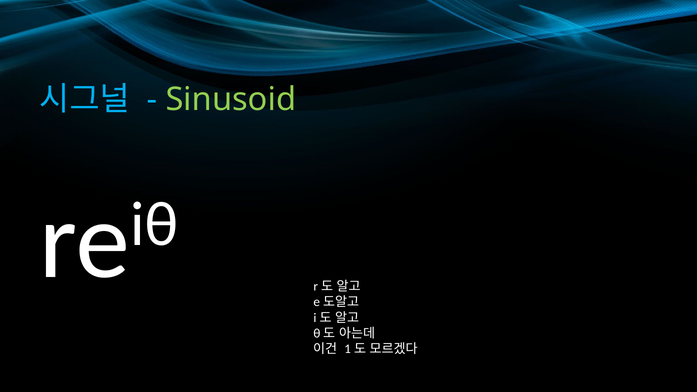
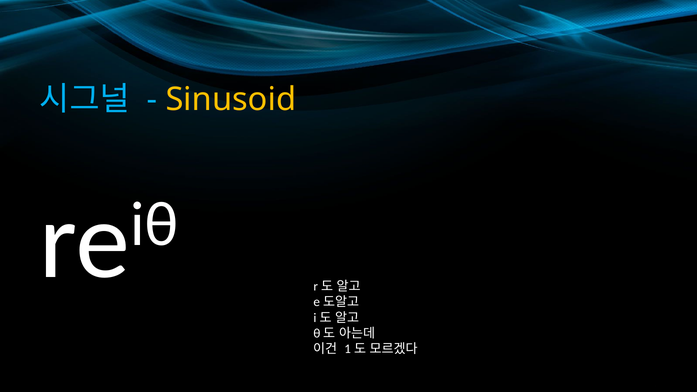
Sinusoid colour: light green -> yellow (231, 99)
